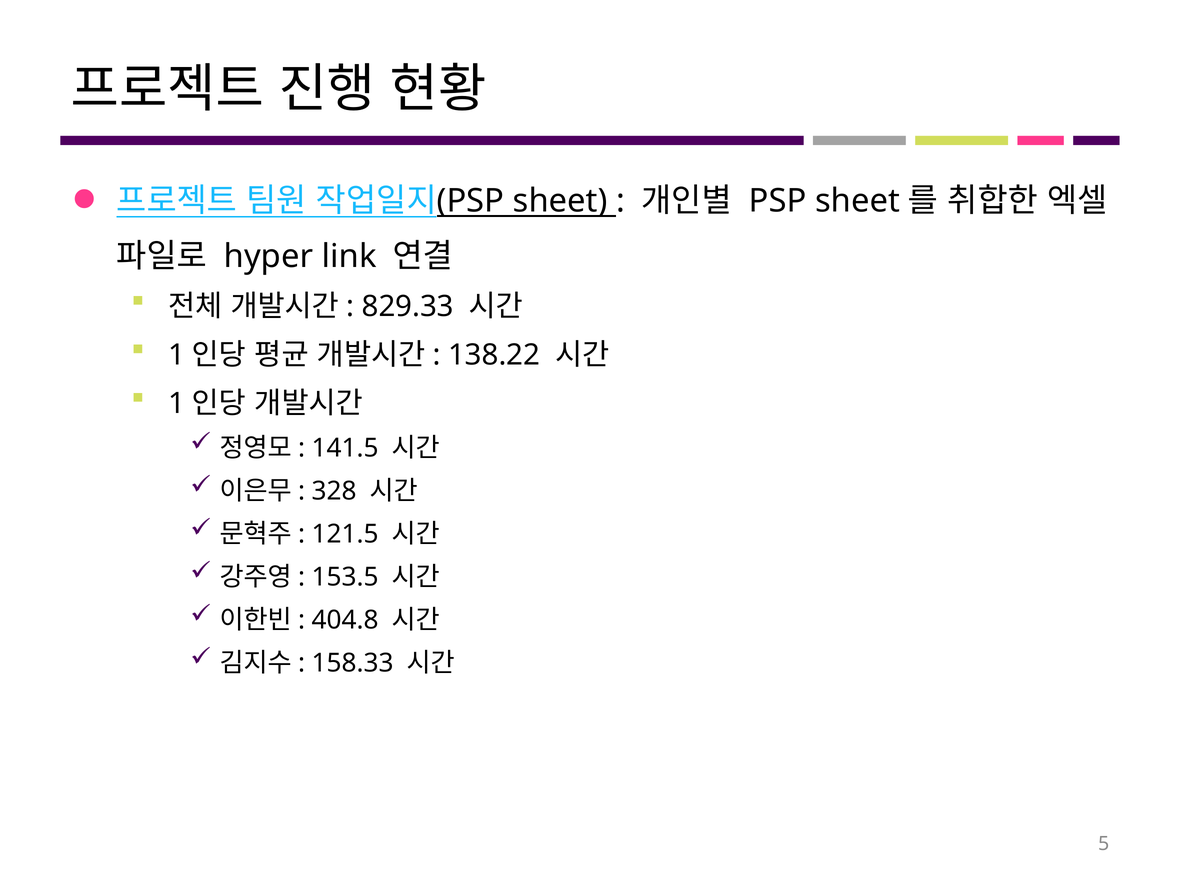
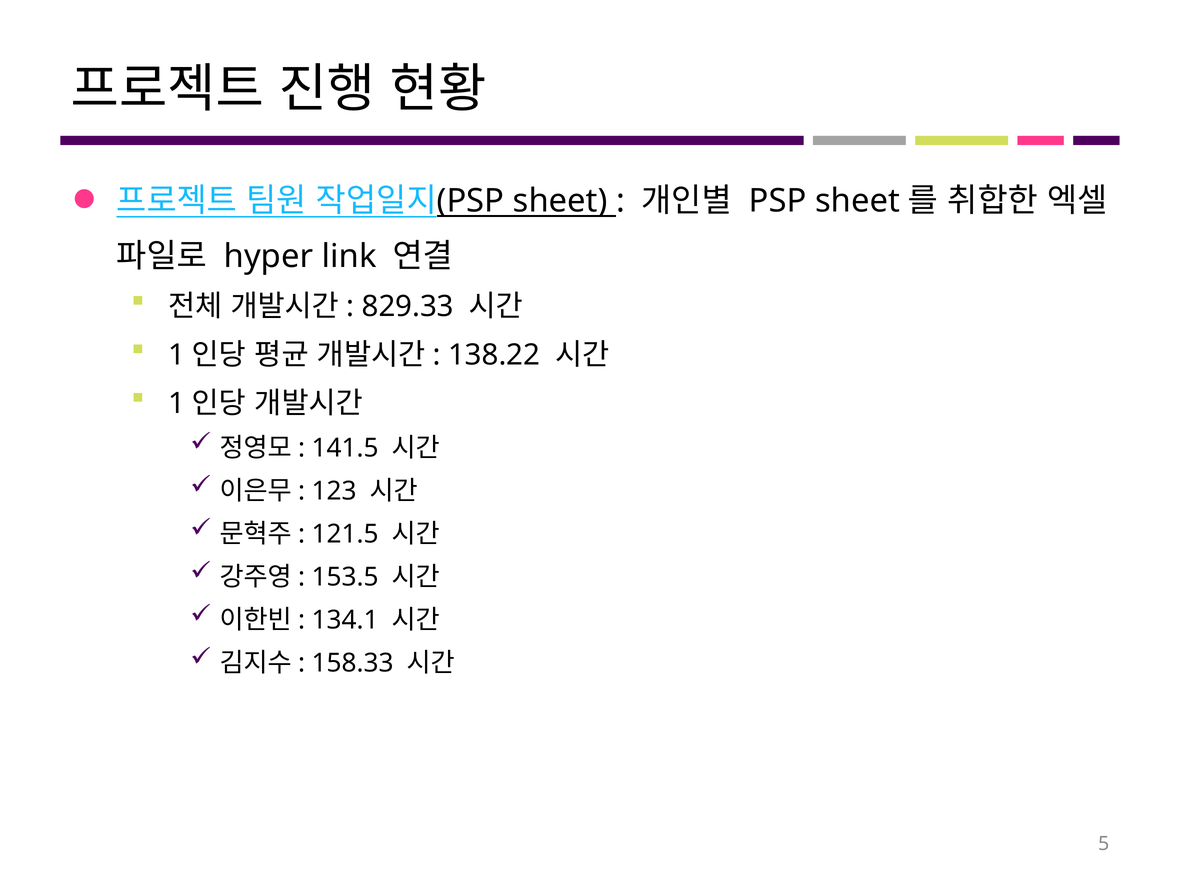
328: 328 -> 123 (334, 491)
404.8: 404.8 -> 134.1 (345, 620)
